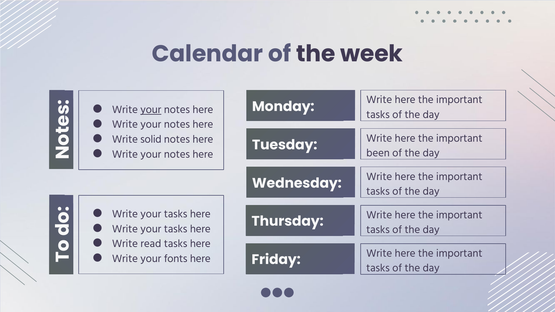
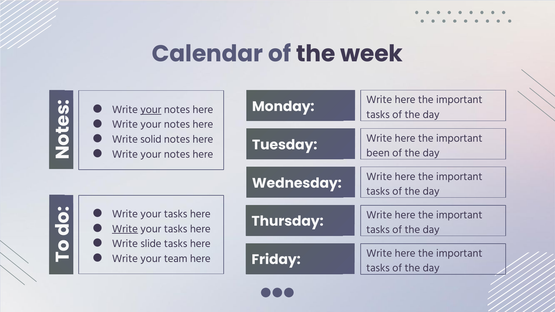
Write underline: none -> present (125, 229)
read: read -> slide (151, 244)
fonts: fonts -> team (176, 259)
